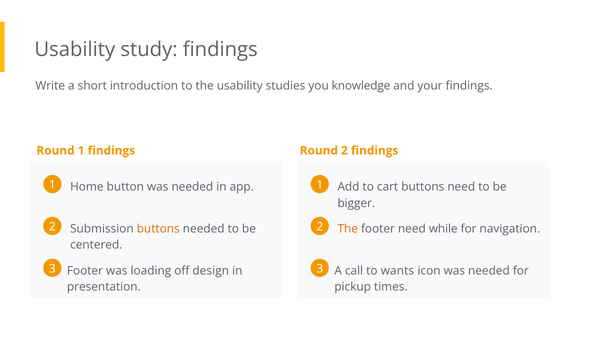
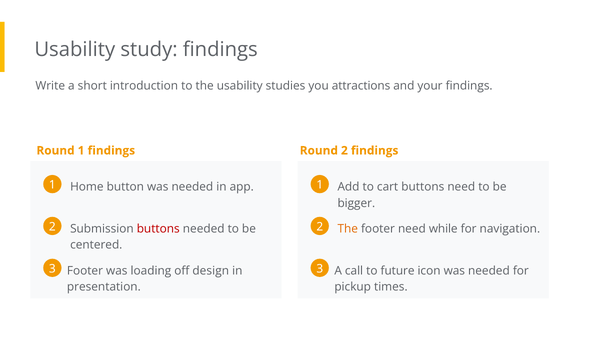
knowledge: knowledge -> attractions (361, 86)
buttons colour: orange -> red (158, 229)
wants: wants -> future (398, 271)
